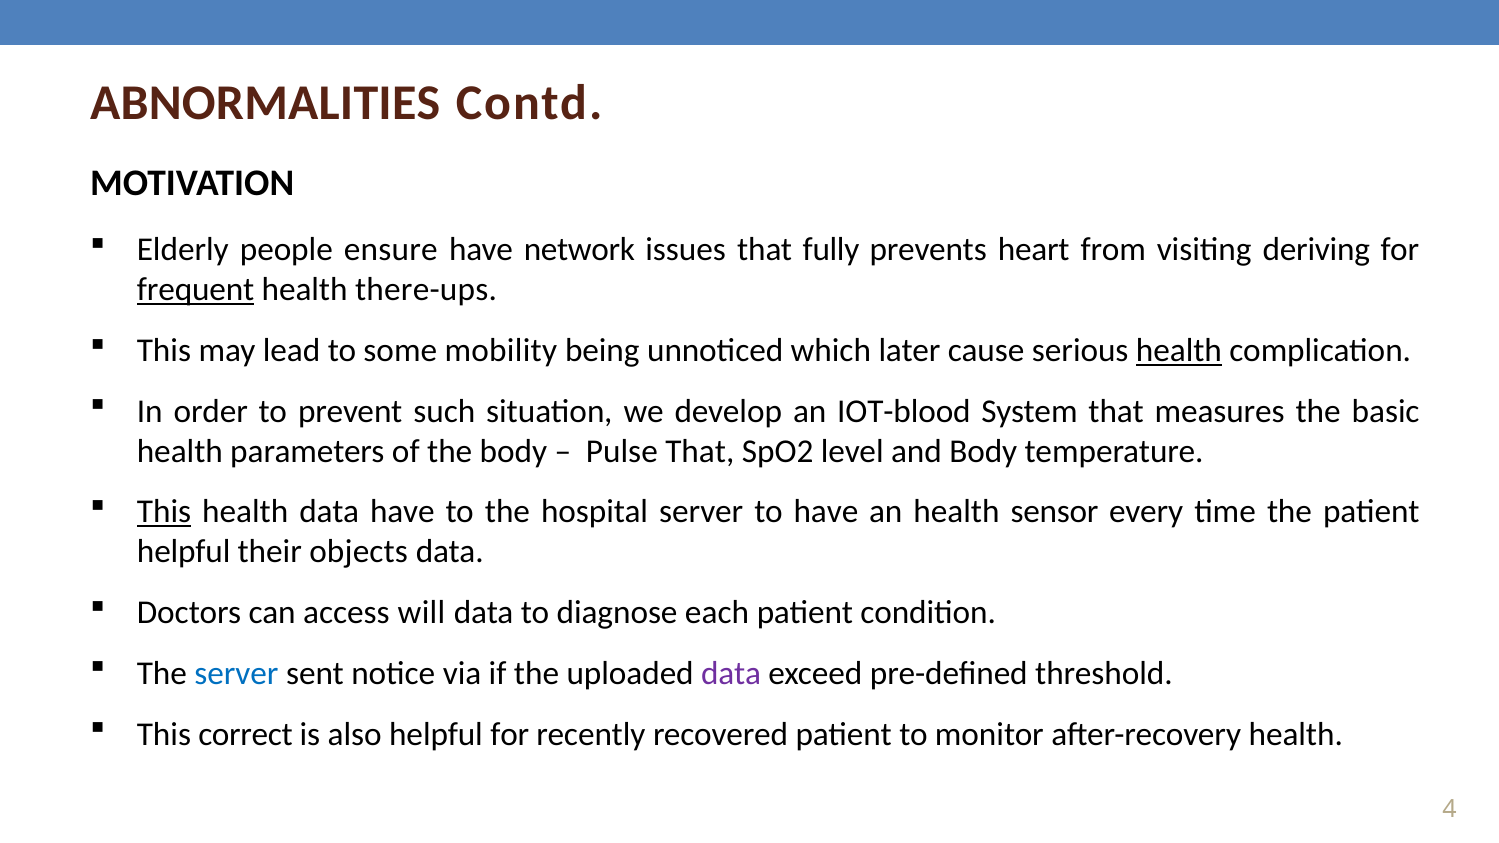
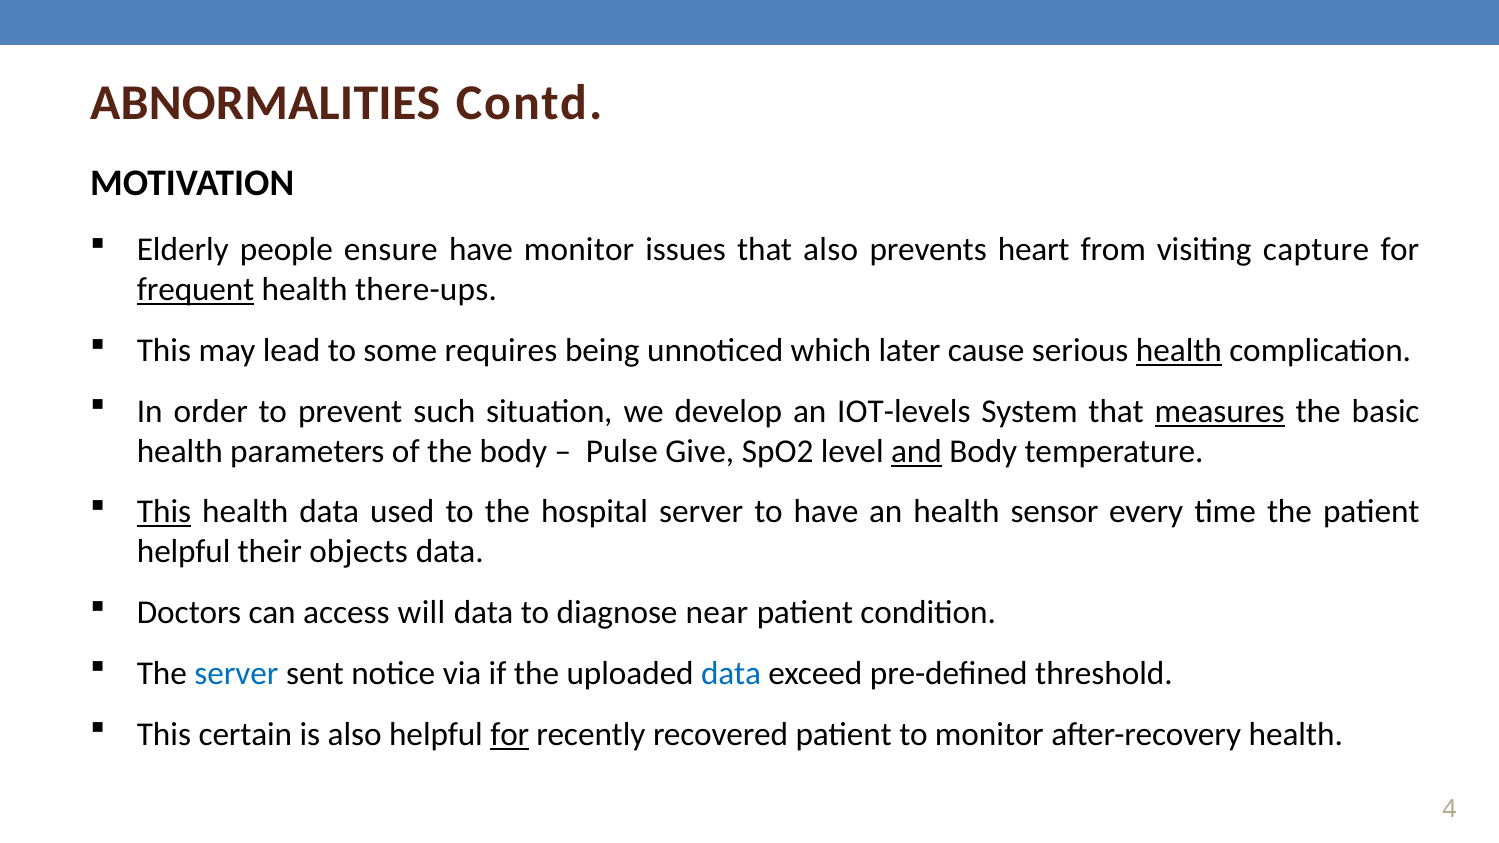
have network: network -> monitor (579, 250)
that fully: fully -> also (831, 250)
deriving: deriving -> capture (1316, 250)
mobility: mobility -> requires (501, 351)
IOT-blood: IOT-blood -> IOT-levels (904, 411)
measures underline: none -> present (1220, 411)
Pulse That: That -> Give (700, 451)
and underline: none -> present (916, 451)
data have: have -> used (402, 512)
each: each -> near (717, 613)
data colour: purple -> blue (731, 674)
correct: correct -> certain (245, 734)
for underline: none -> present (510, 734)
